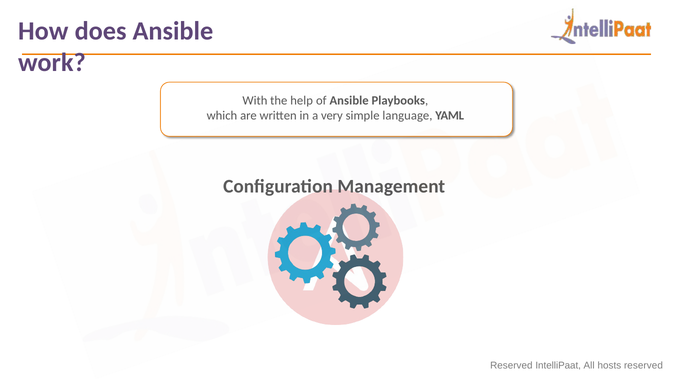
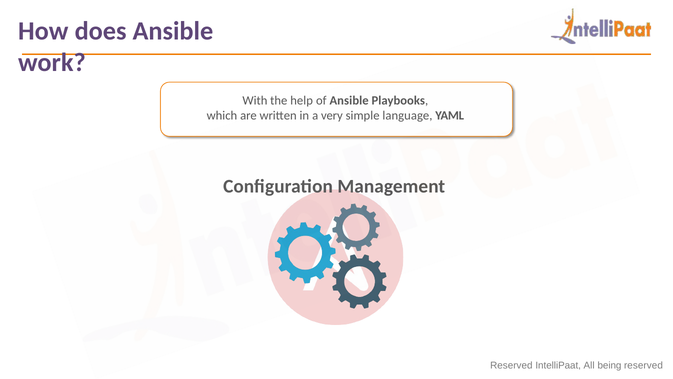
hosts: hosts -> being (609, 365)
